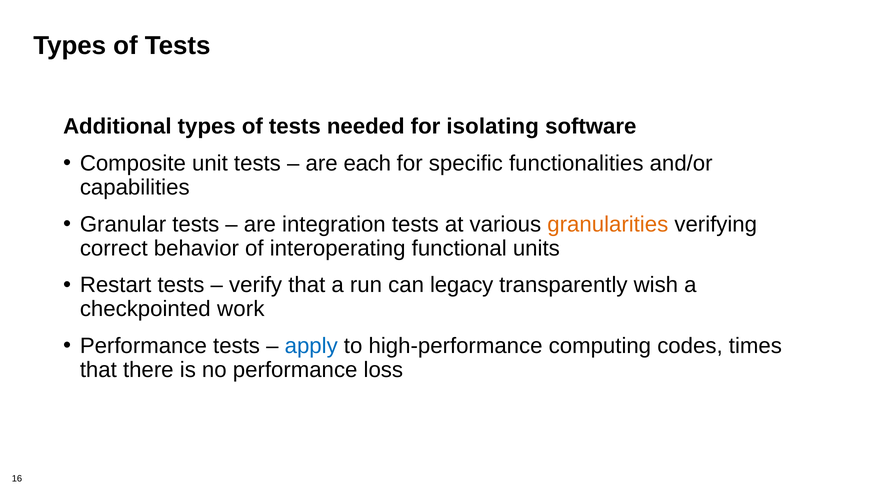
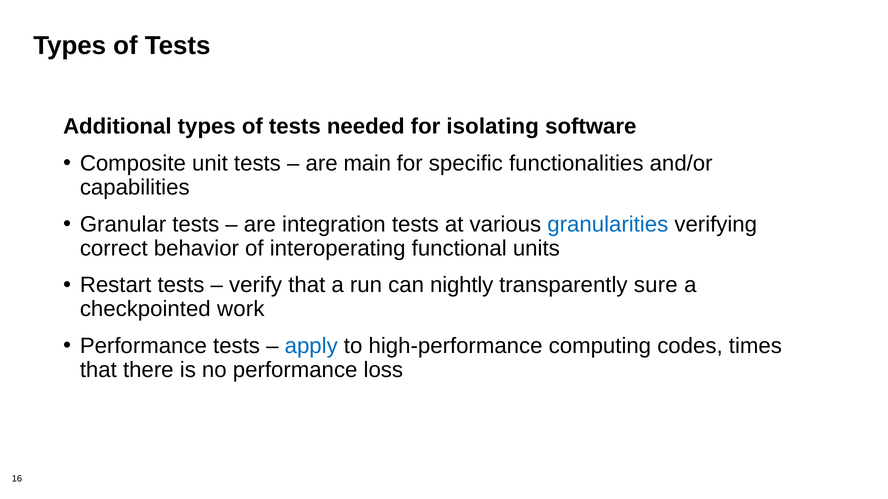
each: each -> main (367, 164)
granularities colour: orange -> blue (608, 225)
legacy: legacy -> nightly (462, 285)
wish: wish -> sure (656, 285)
